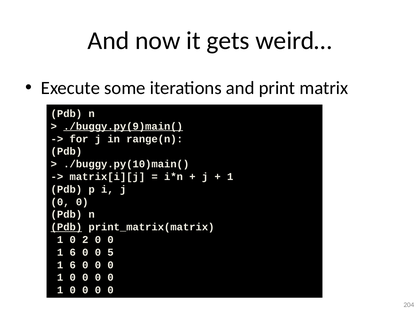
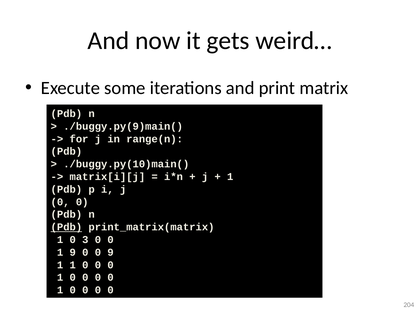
./buggy.py(9)main( underline: present -> none (123, 126)
2: 2 -> 3 (85, 240)
6: 6 -> 9 (73, 252)
0 5: 5 -> 9 (111, 252)
6: 6 -> 1 (73, 265)
